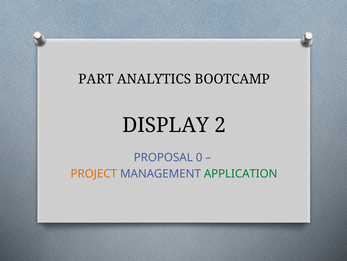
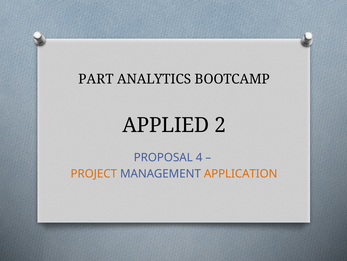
DISPLAY: DISPLAY -> APPLIED (166, 125)
0: 0 -> 4 (199, 157)
APPLICATION colour: green -> orange (241, 173)
